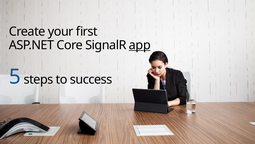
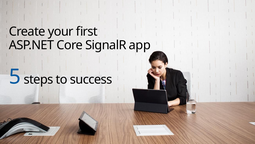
app underline: present -> none (140, 45)
